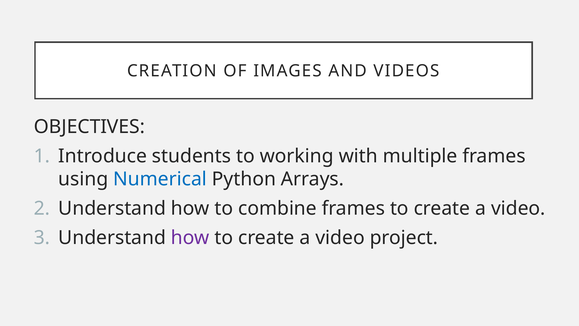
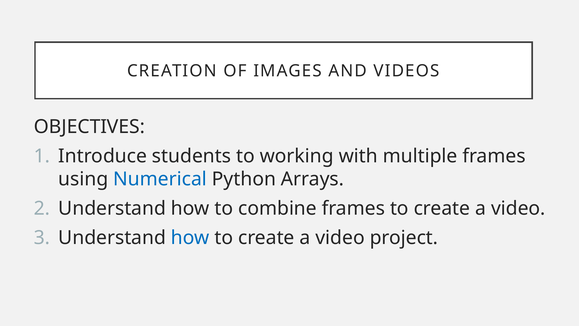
how colour: purple -> blue (190, 237)
